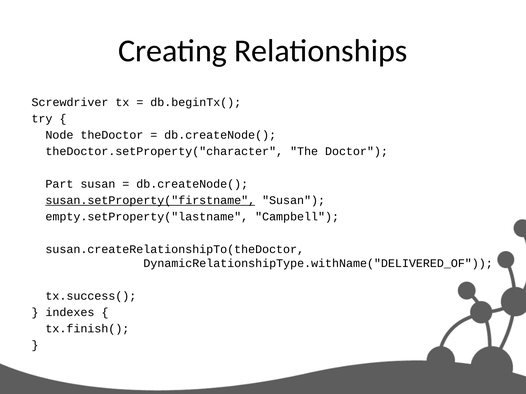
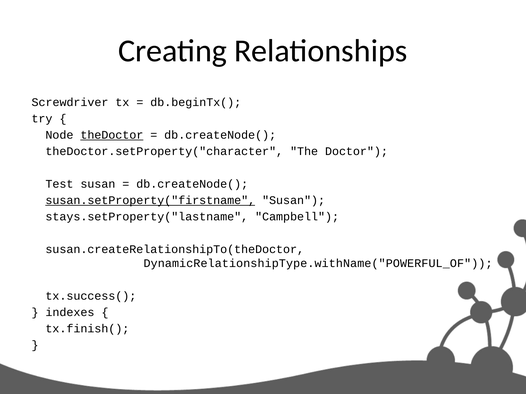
theDoctor underline: none -> present (112, 135)
Part: Part -> Test (59, 184)
empty.setProperty("lastname: empty.setProperty("lastname -> stays.setProperty("lastname (147, 217)
DynamicRelationshipType.withName("DELIVERED_OF: DynamicRelationshipType.withName("DELIVERED_OF -> DynamicRelationshipType.withName("POWERFUL_OF (318, 264)
